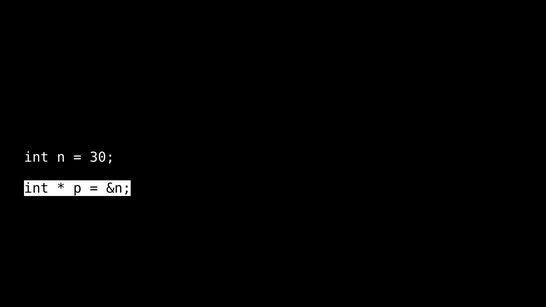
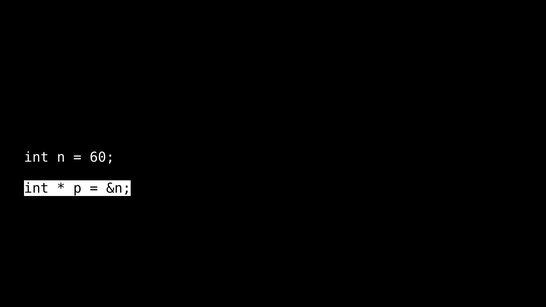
30: 30 -> 60 (102, 157)
